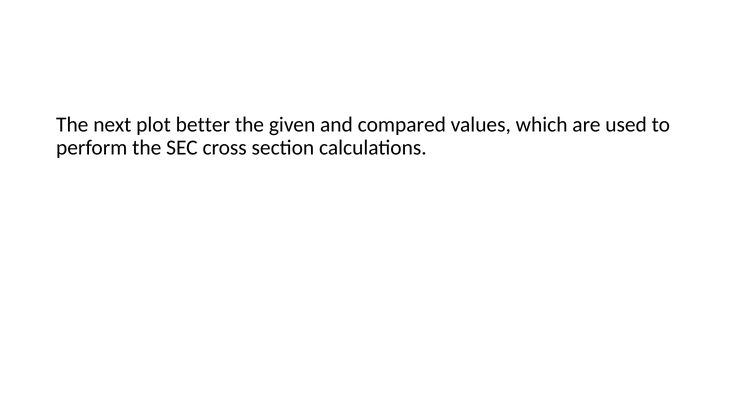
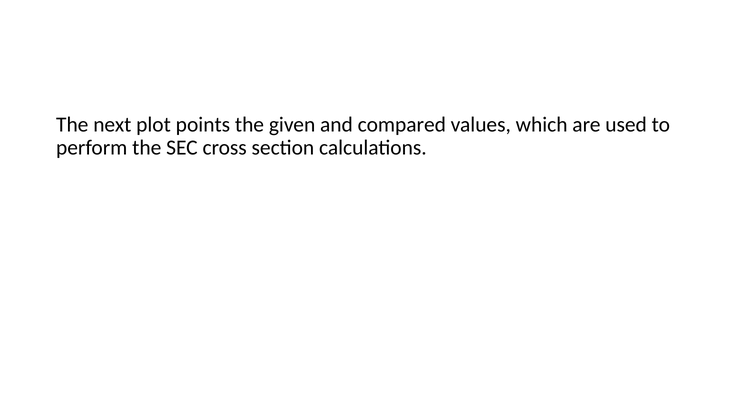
better: better -> points (203, 124)
